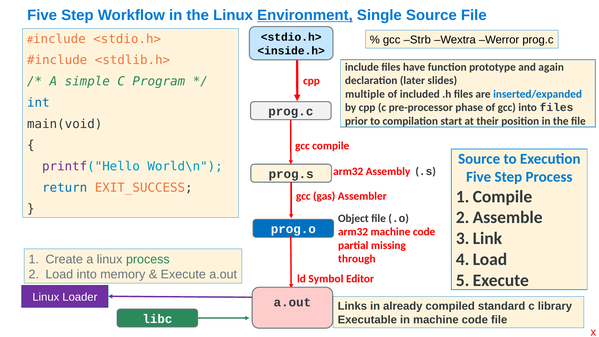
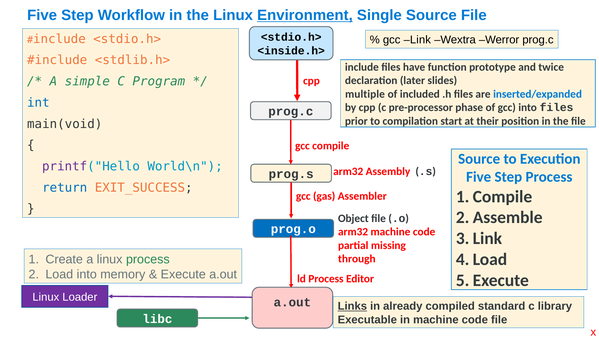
Strb: Strb -> Link (417, 40)
again: again -> twice (551, 67)
ld Symbol: Symbol -> Process (326, 279)
Links underline: none -> present (352, 306)
